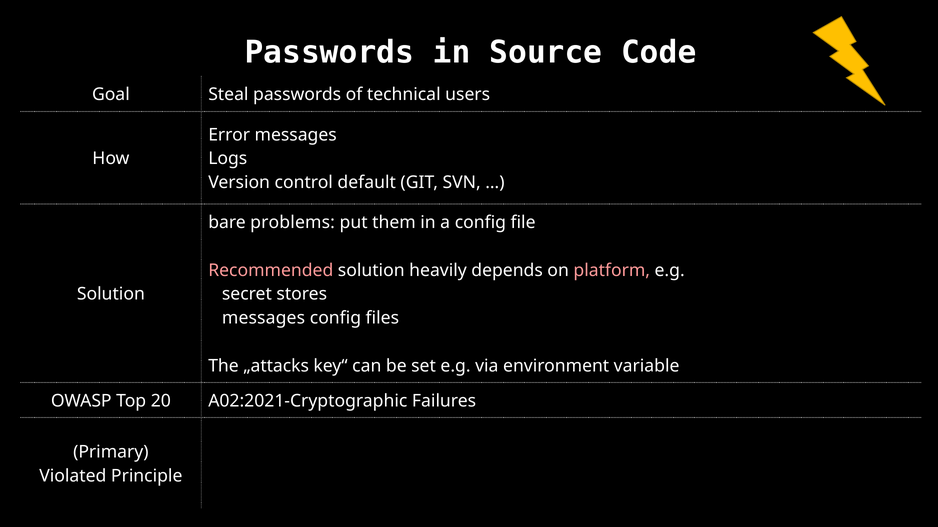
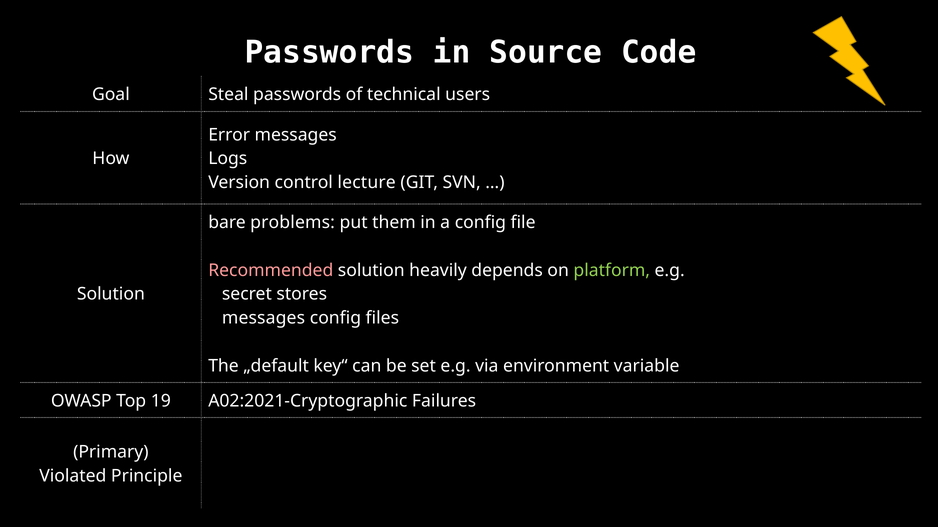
default: default -> lecture (367, 183)
platform colour: pink -> light green (612, 271)
„attacks: „attacks -> „default (276, 366)
20: 20 -> 19 (161, 401)
